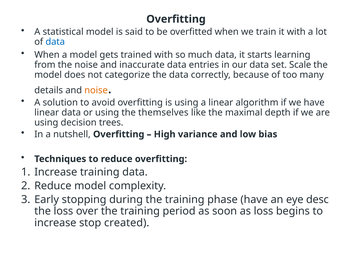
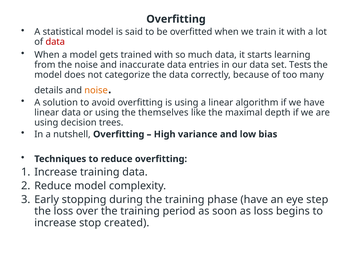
data colour: blue -> red (55, 42)
Scale: Scale -> Tests (300, 65)
desc: desc -> step (317, 200)
